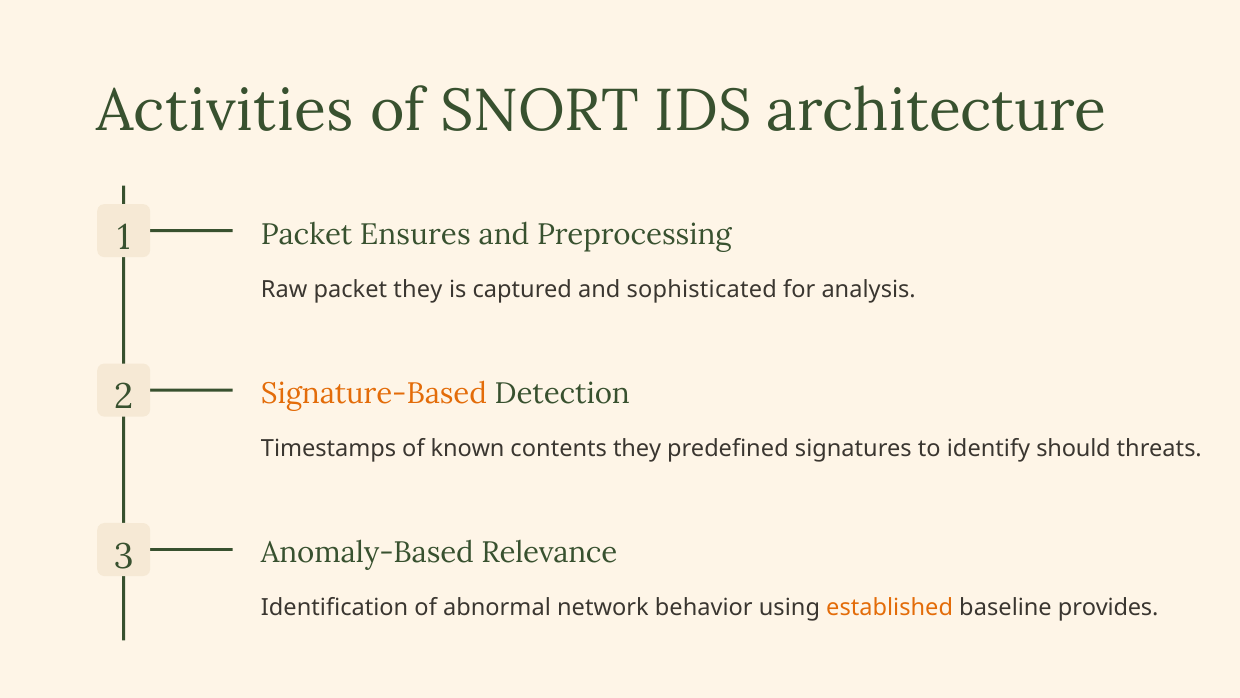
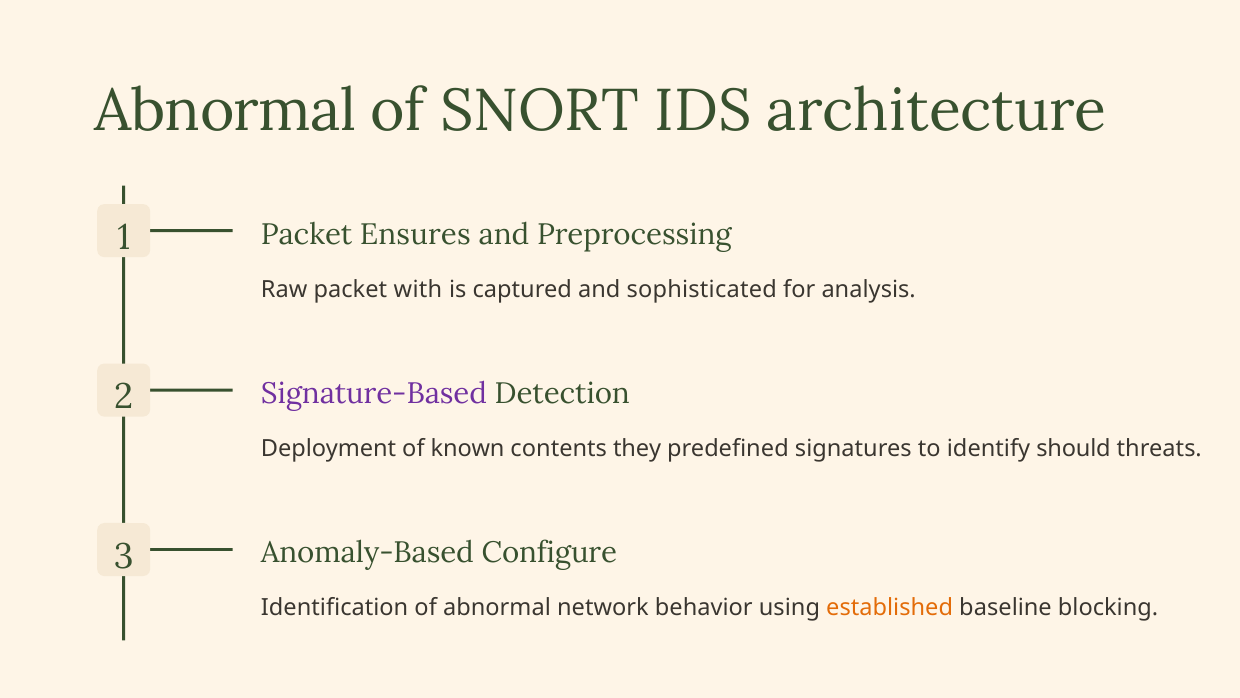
Activities: Activities -> Abnormal (226, 111)
packet they: they -> with (418, 289)
Signature-Based colour: orange -> purple (374, 393)
Timestamps: Timestamps -> Deployment (329, 448)
Relevance: Relevance -> Configure (549, 553)
provides: provides -> blocking (1108, 608)
